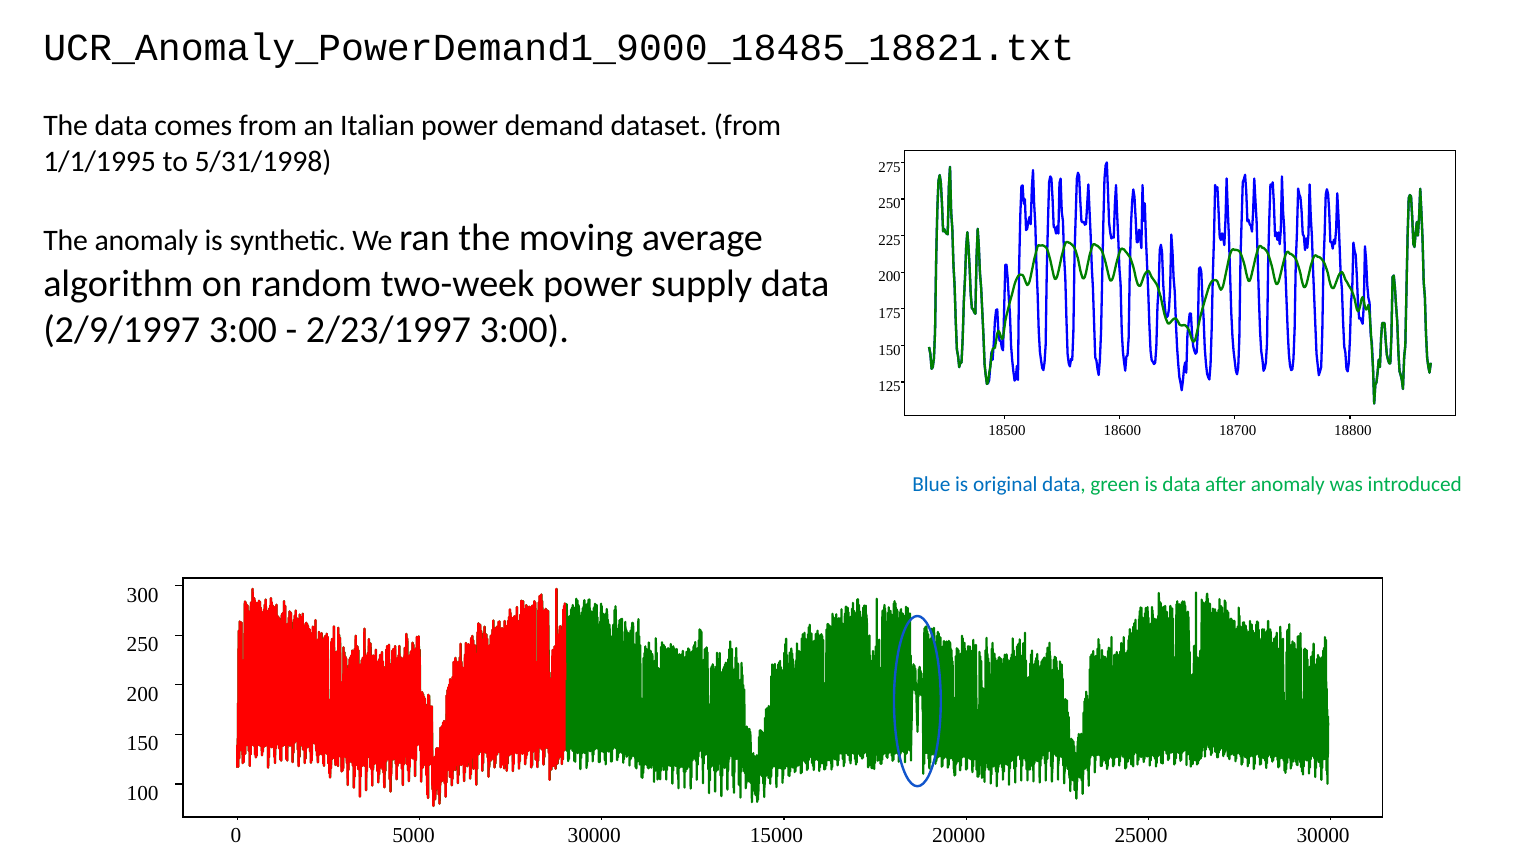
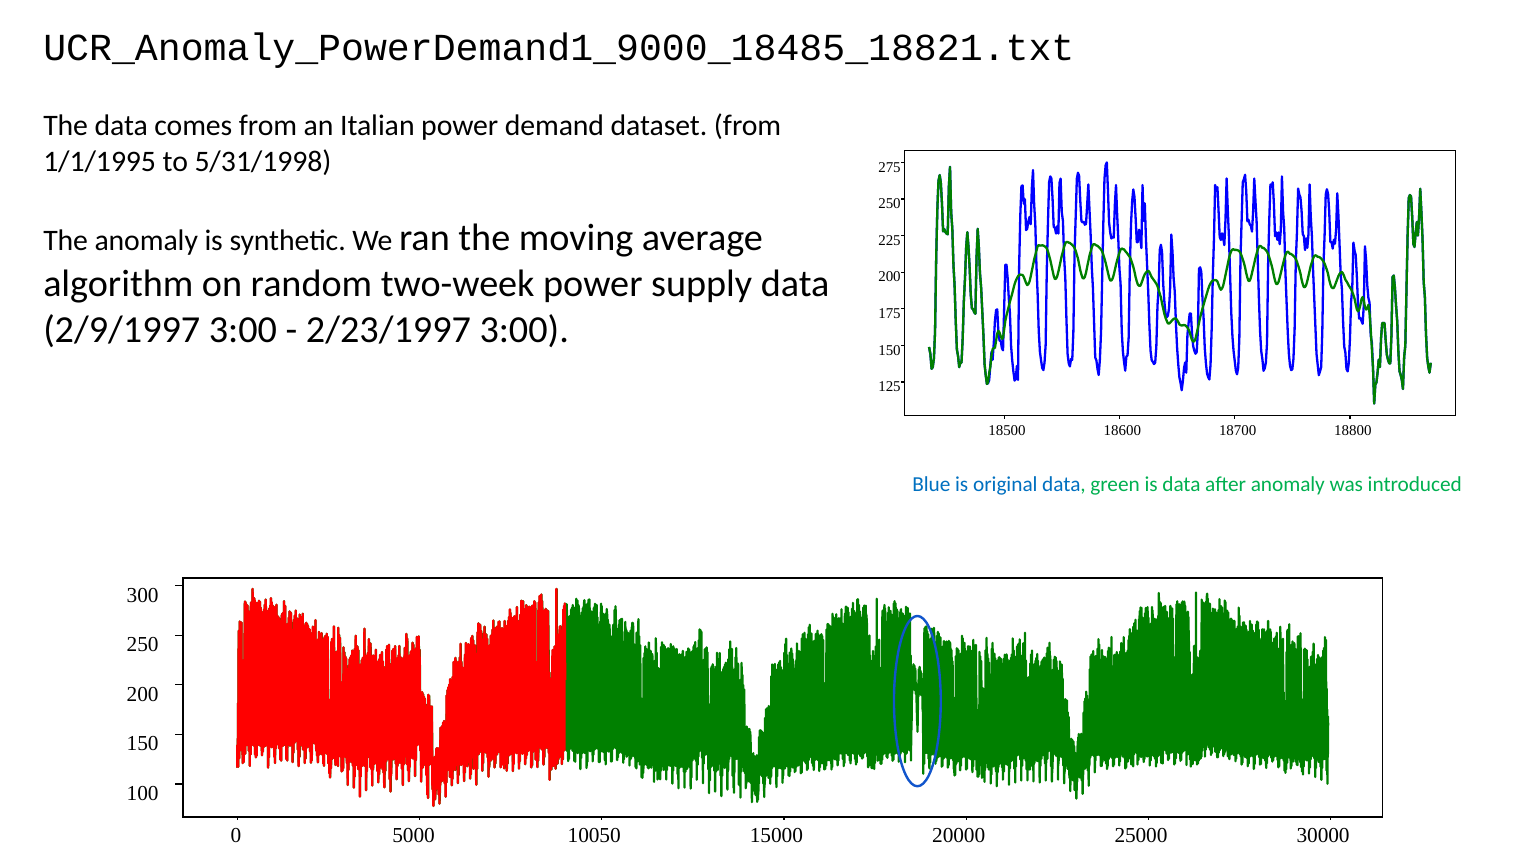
5000 30000: 30000 -> 10050 (594, 836)
